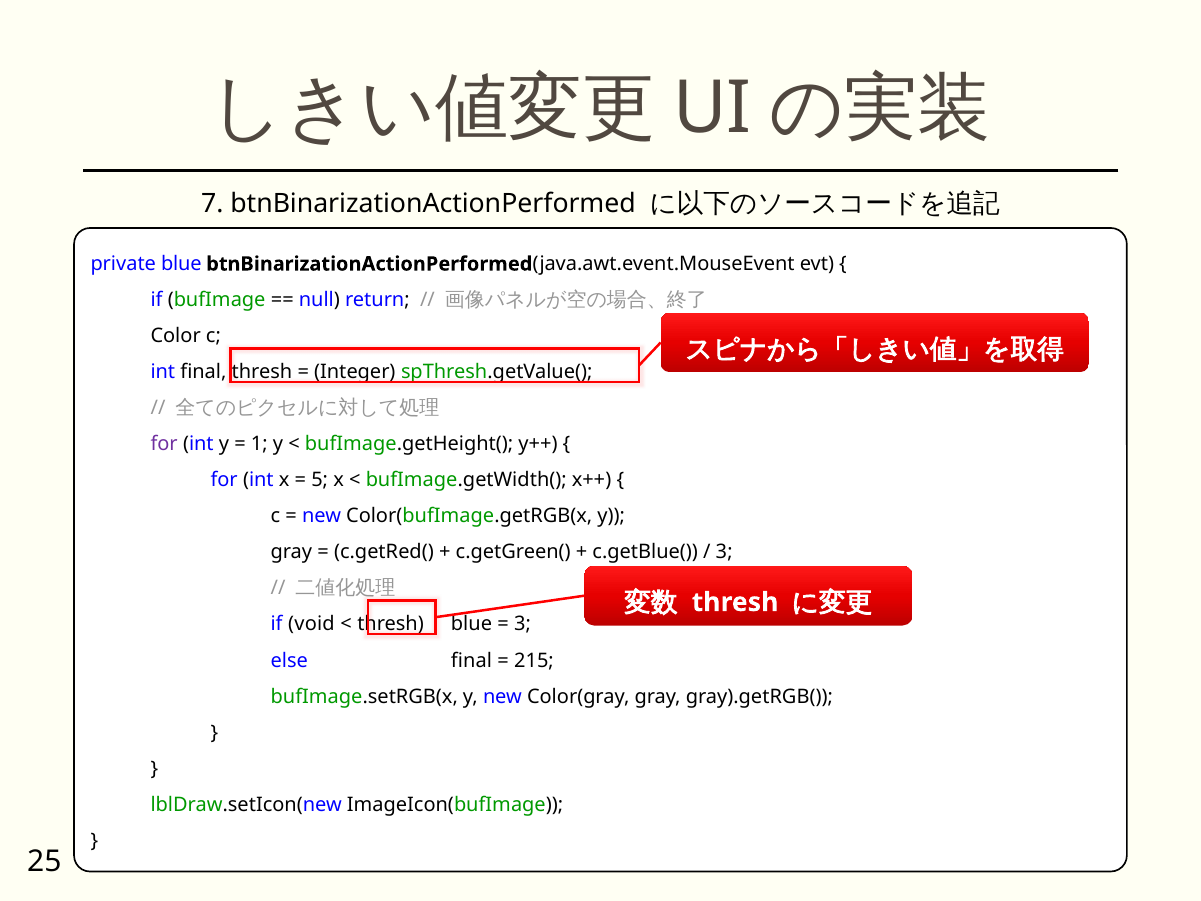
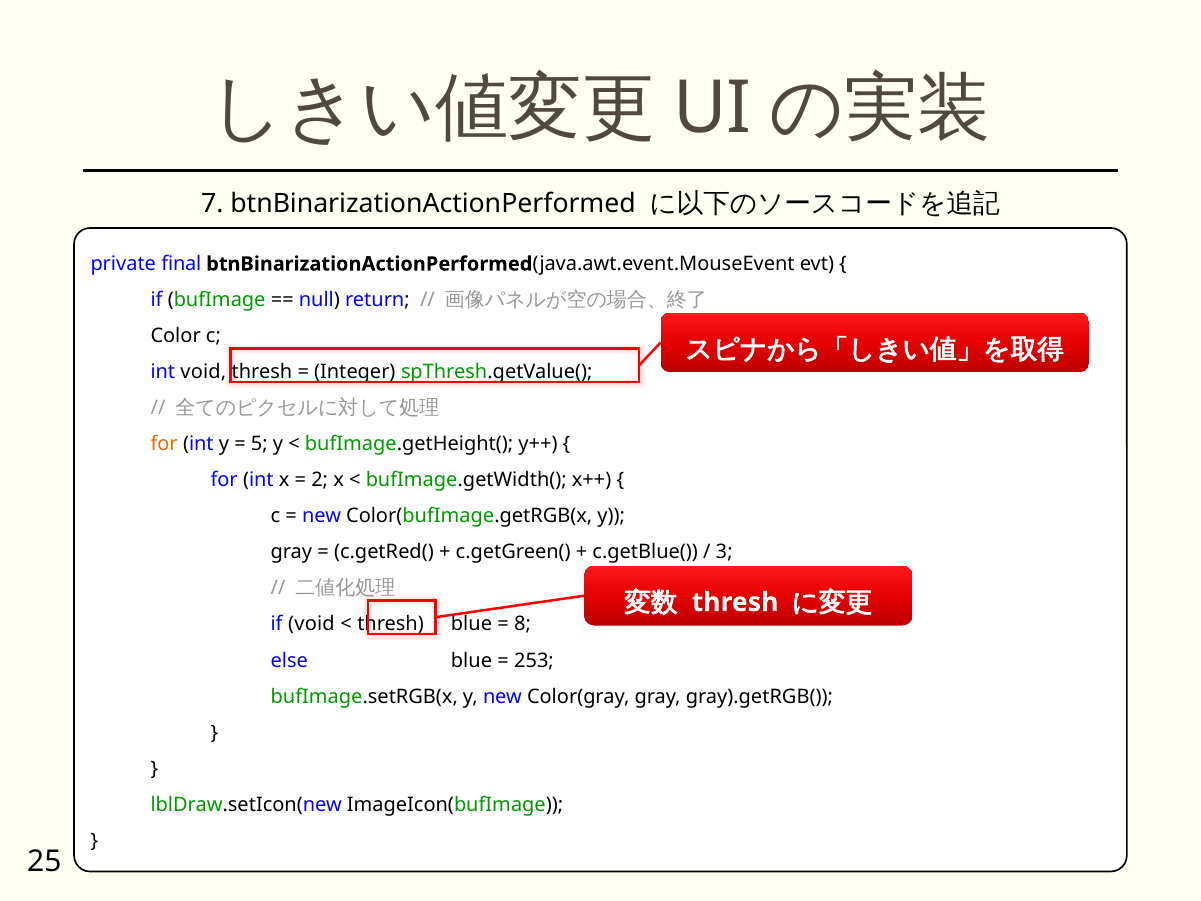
private blue: blue -> final (181, 264)
int final: final -> void (203, 372)
for colour: purple -> orange (164, 444)
1: 1 -> 5 (259, 444)
5: 5 -> 2 (320, 480)
3: 3 -> 8 (523, 624)
else final: final -> blue (472, 660)
215: 215 -> 253 (534, 660)
